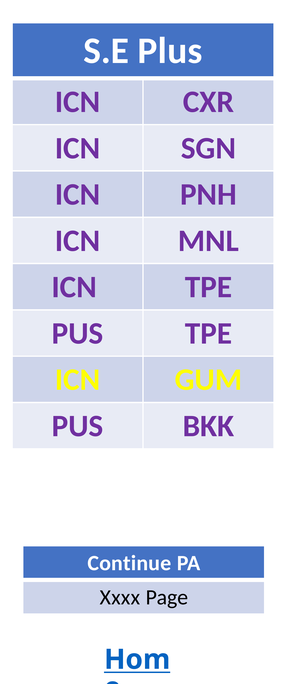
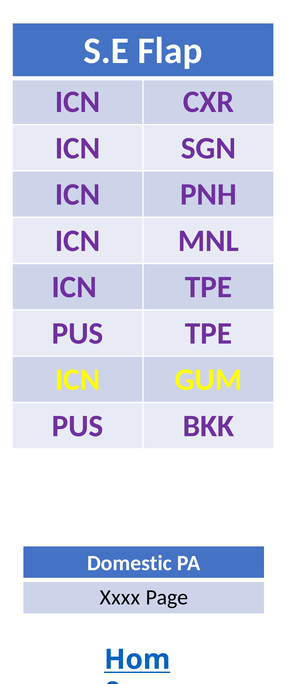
Plus: Plus -> Flap (170, 51)
Continue: Continue -> Domestic (129, 563)
